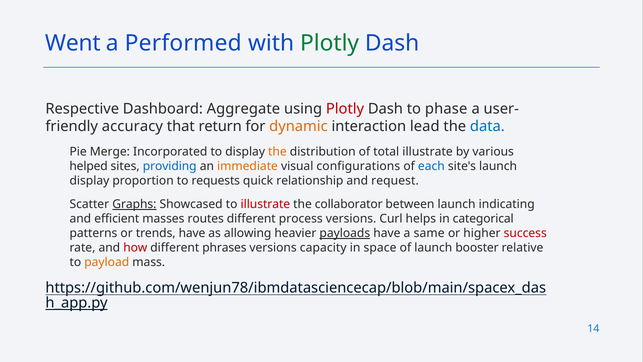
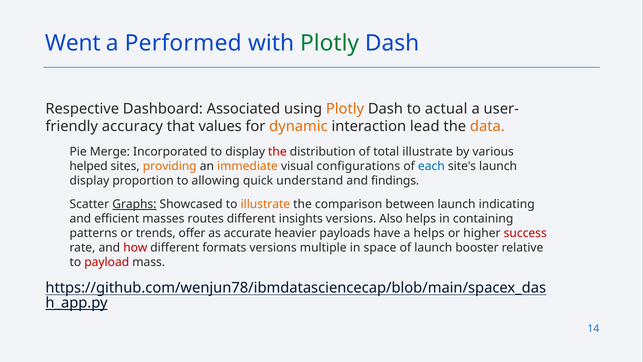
Aggregate: Aggregate -> Associated (243, 109)
Plotly colour: red -> orange (345, 109)
phase: phase -> actual (446, 109)
return: return -> values (220, 126)
data colour: blue -> orange (487, 126)
the colour: orange -> red (277, 151)
providing colour: blue -> orange (170, 166)
requests: requests -> allowing (216, 180)
relationship: relationship -> understand (310, 180)
request: request -> findings (395, 180)
illustrate colour: red -> orange (265, 204)
collaborator: collaborator -> comparison (349, 204)
process: process -> insights (301, 219)
Curl: Curl -> Also (391, 219)
categorical: categorical -> containing (483, 219)
trends have: have -> offer (192, 233)
allowing: allowing -> accurate (248, 233)
payloads underline: present -> none (345, 233)
a same: same -> helps (429, 233)
phrases: phrases -> formats (224, 248)
capacity: capacity -> multiple (323, 248)
payload colour: orange -> red (107, 262)
